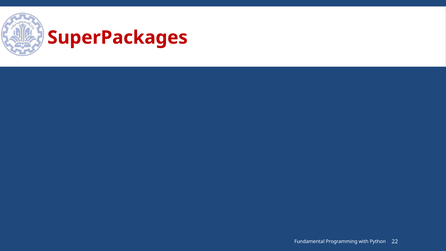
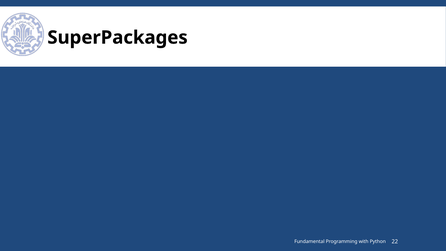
SuperPackages colour: red -> black (118, 38)
